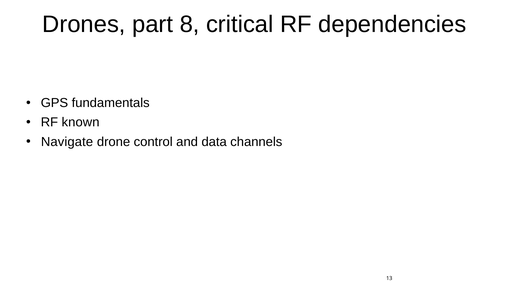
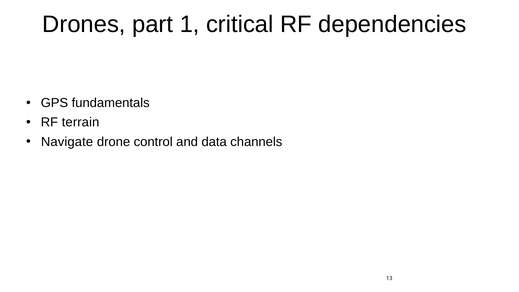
8: 8 -> 1 (190, 24)
known: known -> terrain (81, 122)
